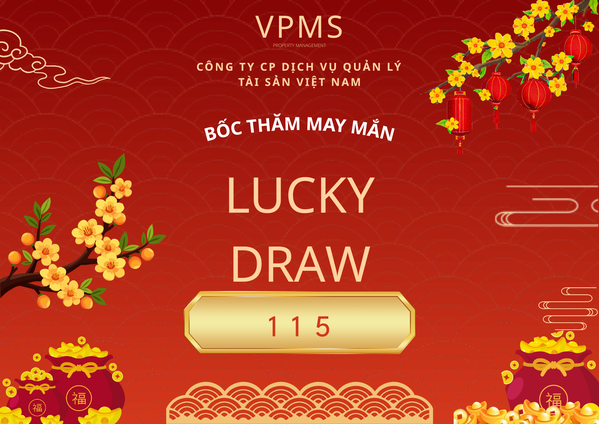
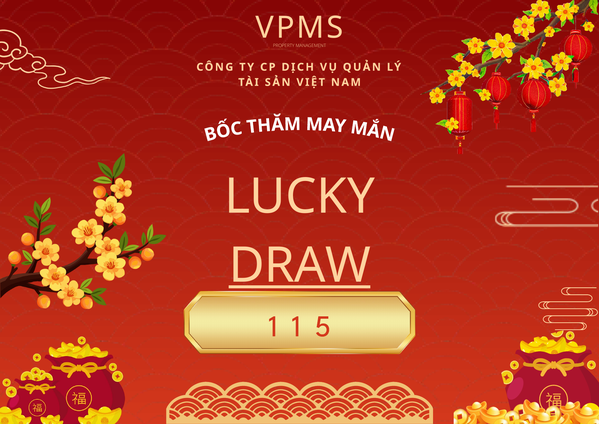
DRAW underline: none -> present (300, 265)
